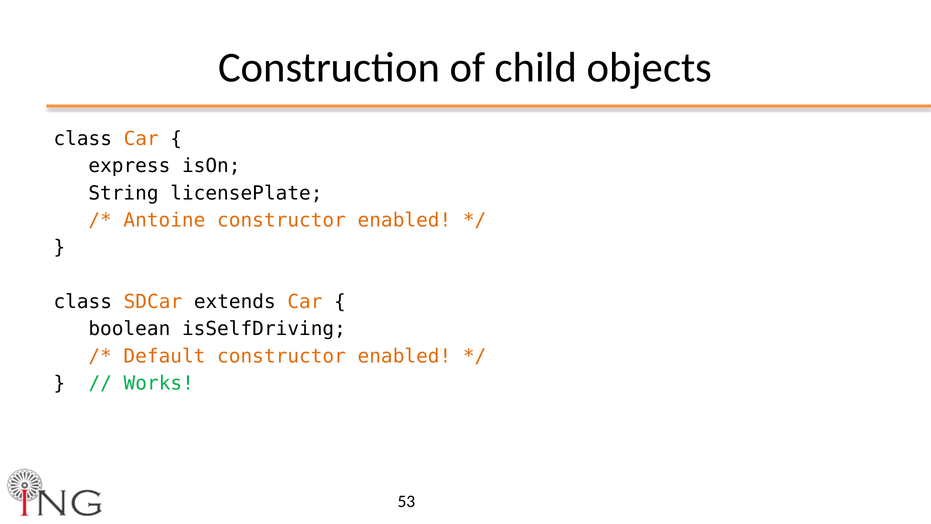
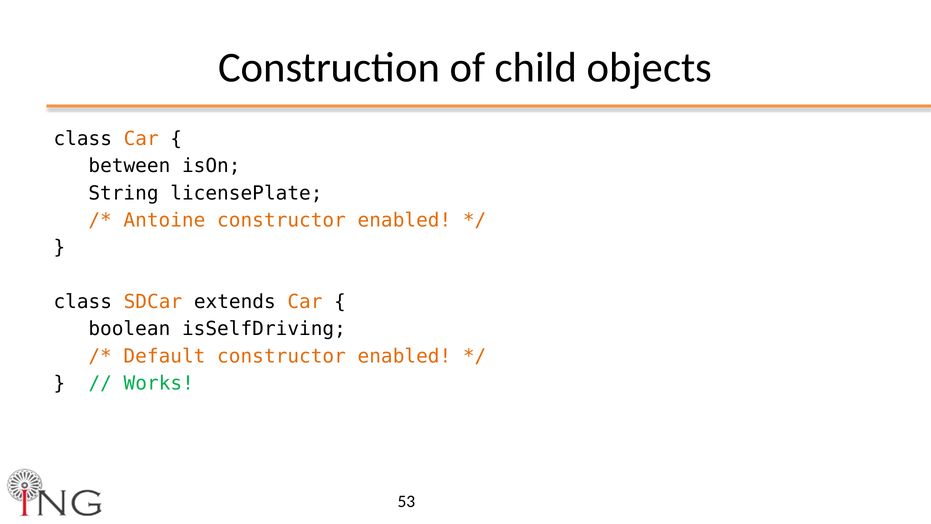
express: express -> between (129, 166)
